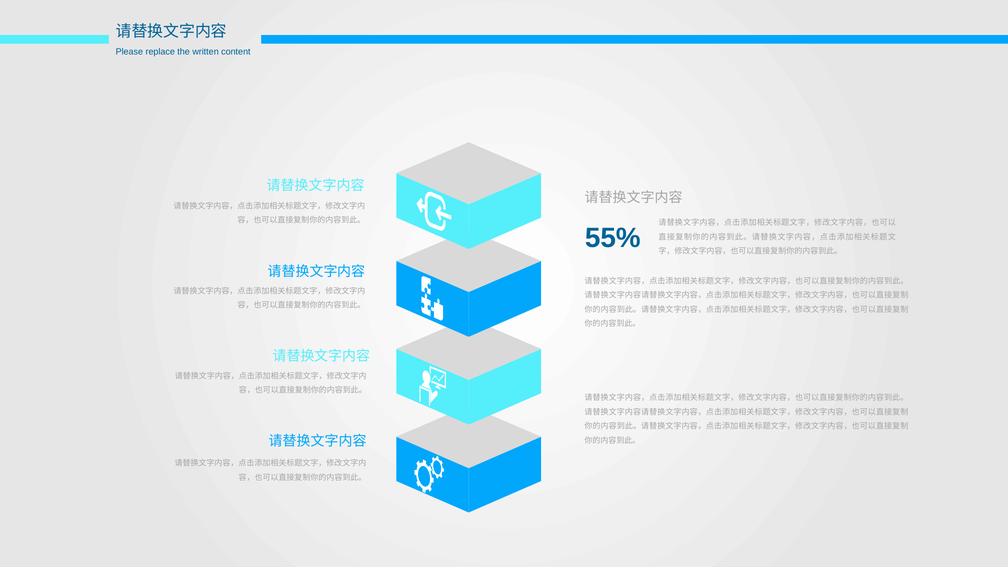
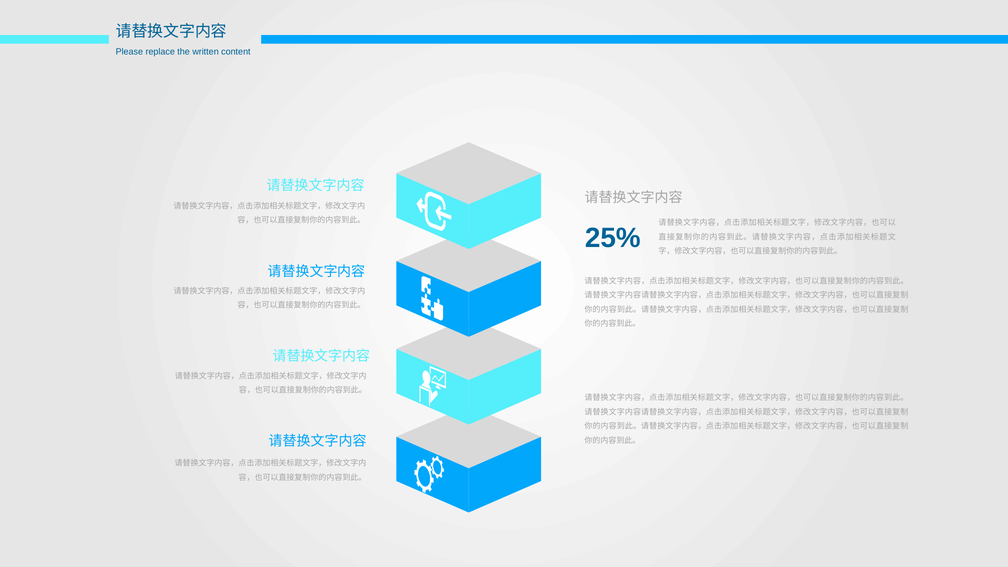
55%: 55% -> 25% (613, 238)
